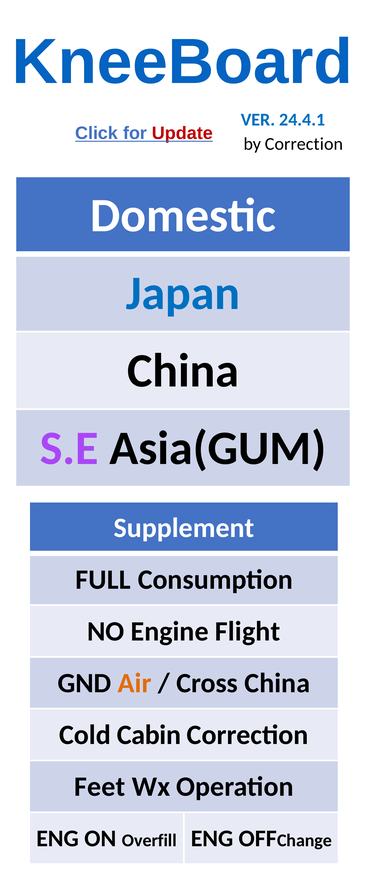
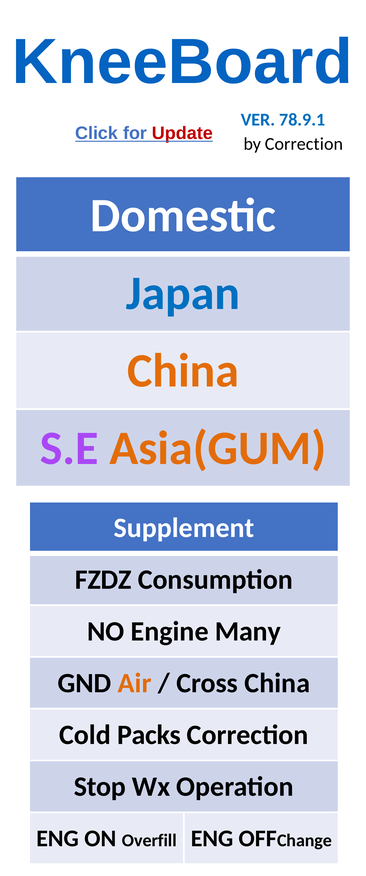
24.4.1: 24.4.1 -> 78.9.1 (302, 120)
China colour: black -> orange (183, 371)
Asia(GUM colour: black -> orange (218, 448)
FULL: FULL -> FZDZ (103, 579)
Flight: Flight -> Many (248, 631)
Cabin: Cabin -> Packs (149, 735)
Feet: Feet -> Stop (100, 786)
